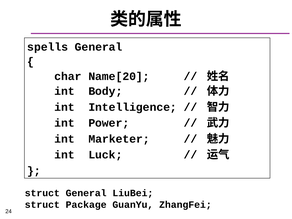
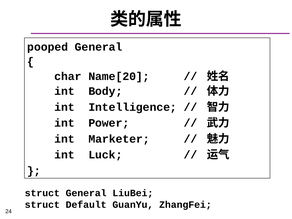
spells: spells -> pooped (48, 47)
Package: Package -> Default (86, 205)
